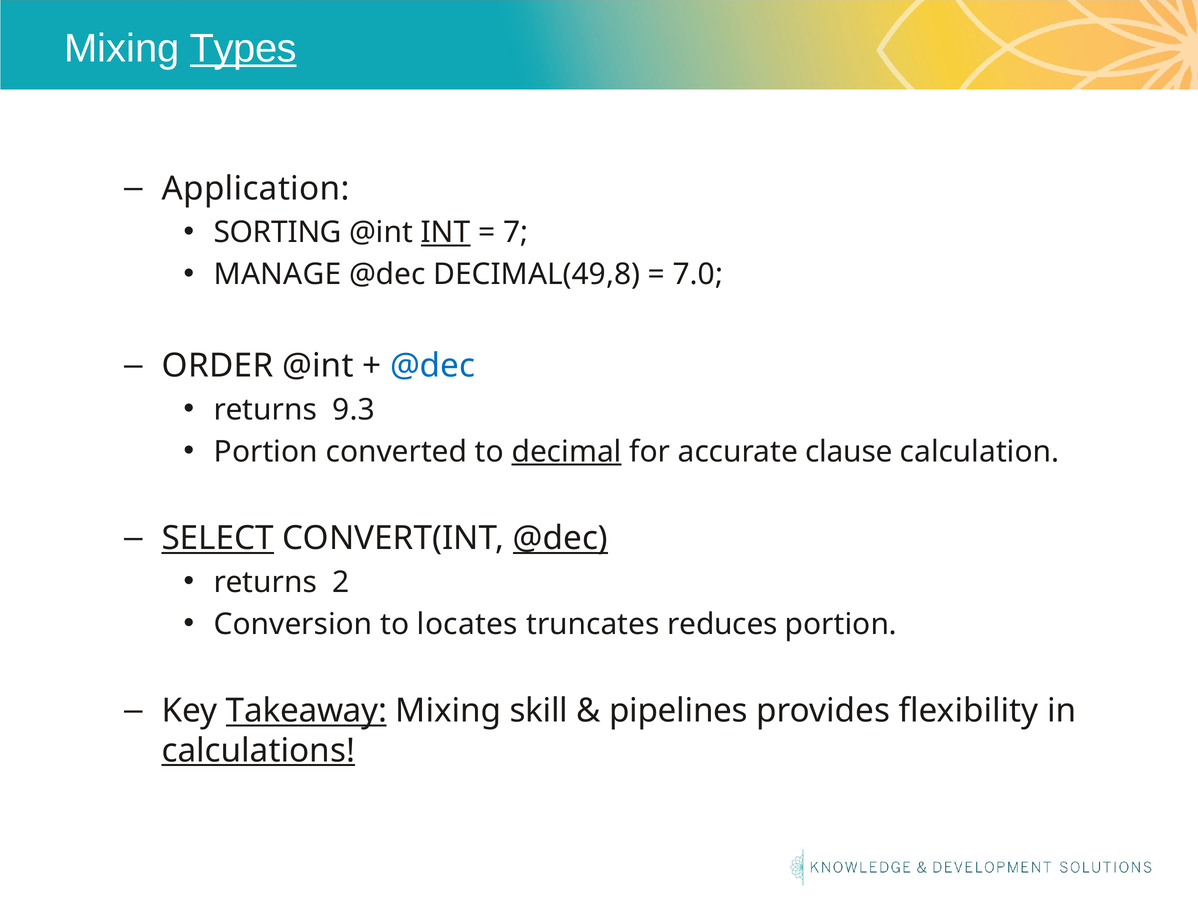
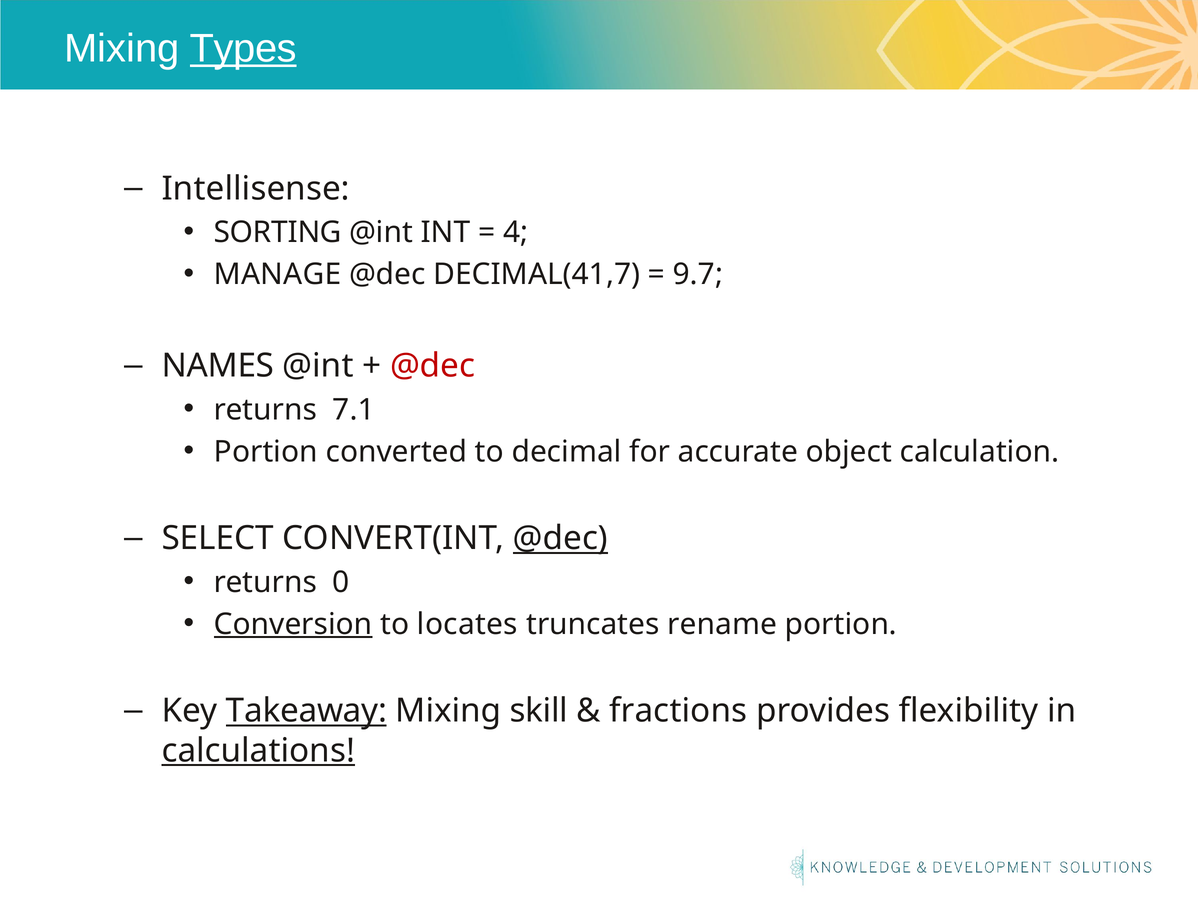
Application: Application -> Intellisense (256, 189)
INT underline: present -> none (446, 232)
7: 7 -> 4 (516, 232)
DECIMAL(49,8: DECIMAL(49,8 -> DECIMAL(41,7 (537, 274)
7.0: 7.0 -> 9.7 (698, 274)
ORDER: ORDER -> NAMES (218, 366)
@dec colour: blue -> red (433, 366)
9.3: 9.3 -> 7.1 (354, 409)
decimal underline: present -> none (567, 451)
clause: clause -> object (849, 451)
SELECT underline: present -> none (218, 538)
2: 2 -> 0 (341, 582)
Conversion underline: none -> present (293, 624)
reduces: reduces -> rename (722, 624)
pipelines: pipelines -> fractions (678, 711)
